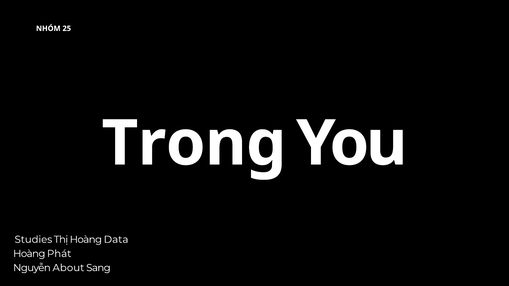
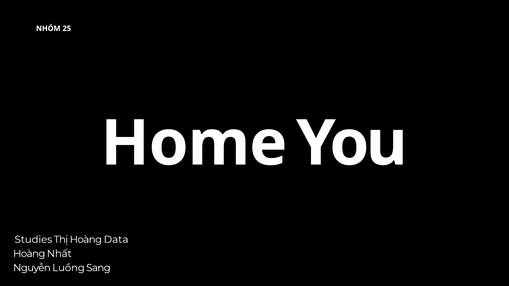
Trong: Trong -> Home (194, 144)
Phát: Phát -> Nhất (59, 254)
About: About -> Luồng (69, 268)
